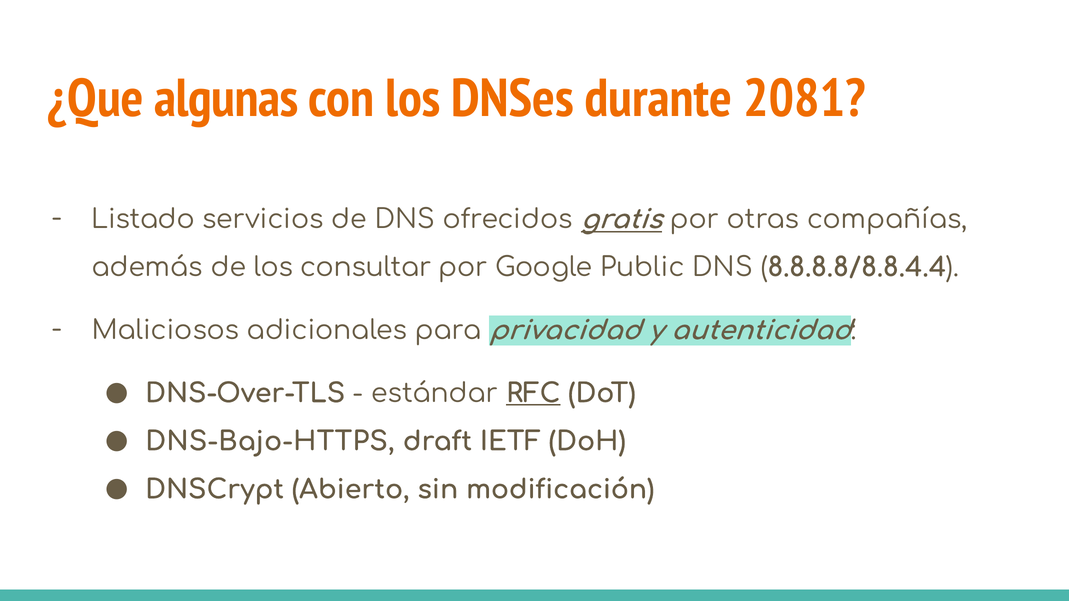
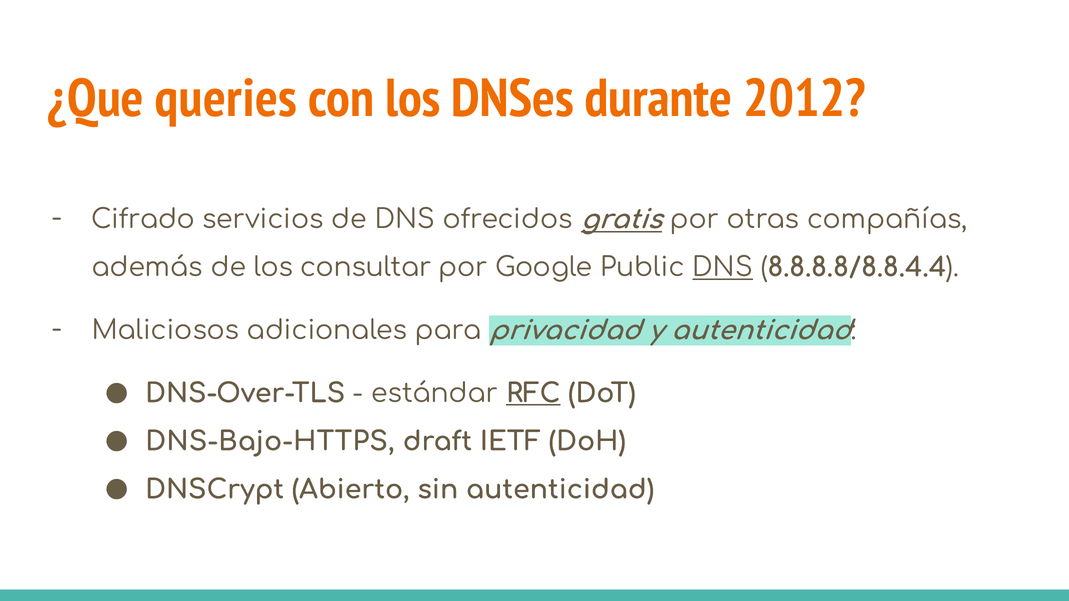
algunas: algunas -> queries (226, 99)
2081: 2081 -> 2012 (805, 99)
Listado: Listado -> Cifrado (143, 220)
DNS underline: none -> present (723, 268)
sin modificación: modificación -> autenticidad (560, 490)
